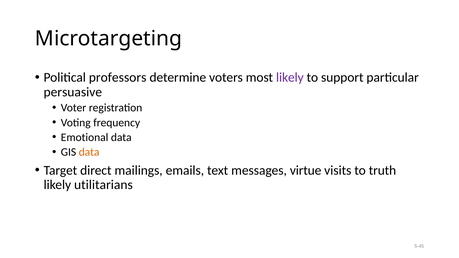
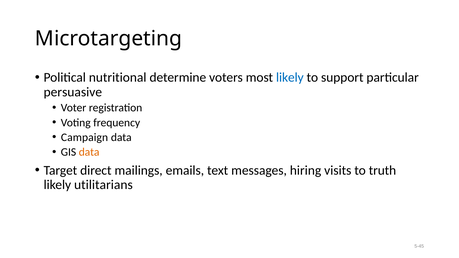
professors: professors -> nutritional (118, 78)
likely colour: purple -> blue (290, 78)
Emotional: Emotional -> Campaign (85, 137)
virtue: virtue -> hiring (306, 170)
